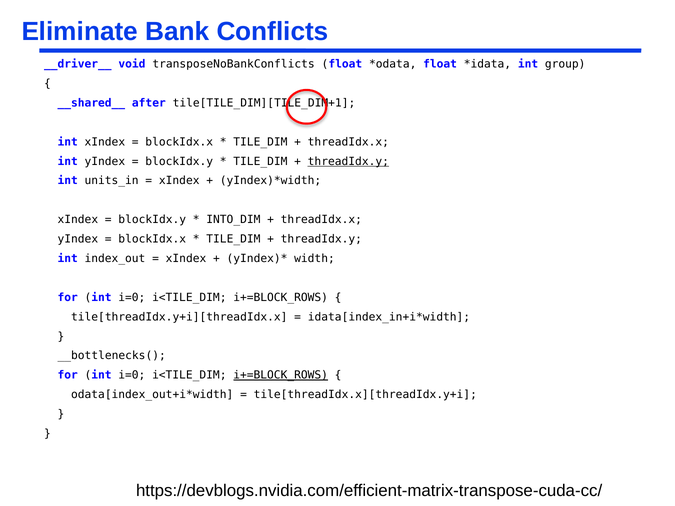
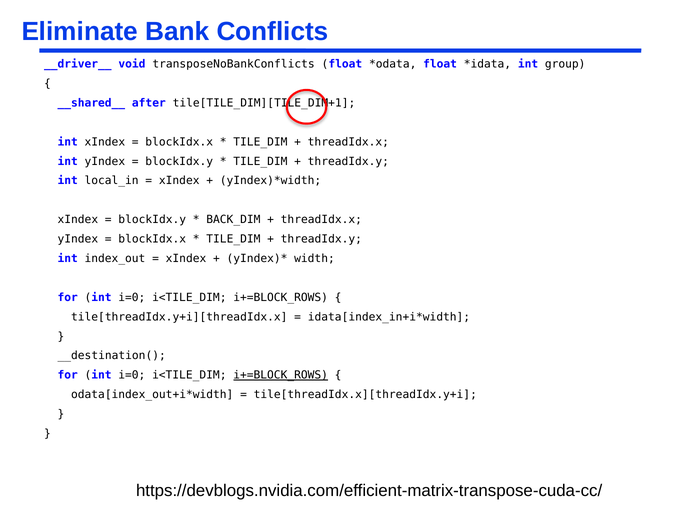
threadIdx.y underline: present -> none (348, 161)
units_in: units_in -> local_in (112, 181)
INTO_DIM: INTO_DIM -> BACK_DIM (233, 220)
__bottlenecks(: __bottlenecks( -> __destination( (112, 356)
